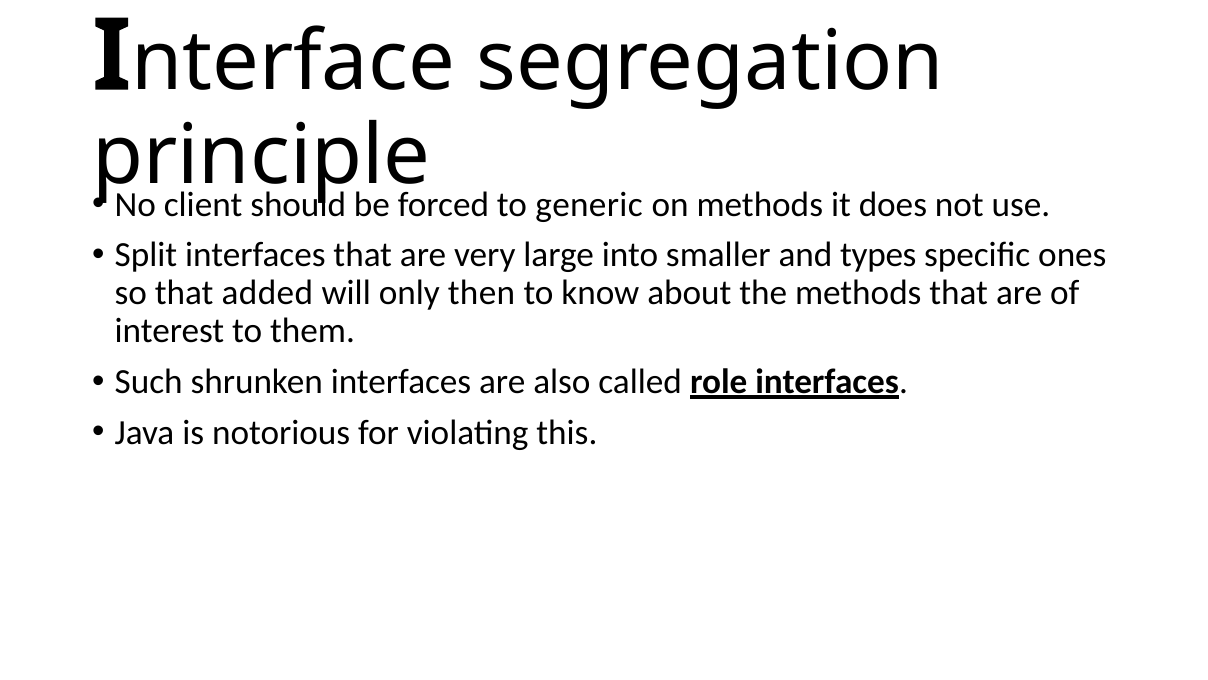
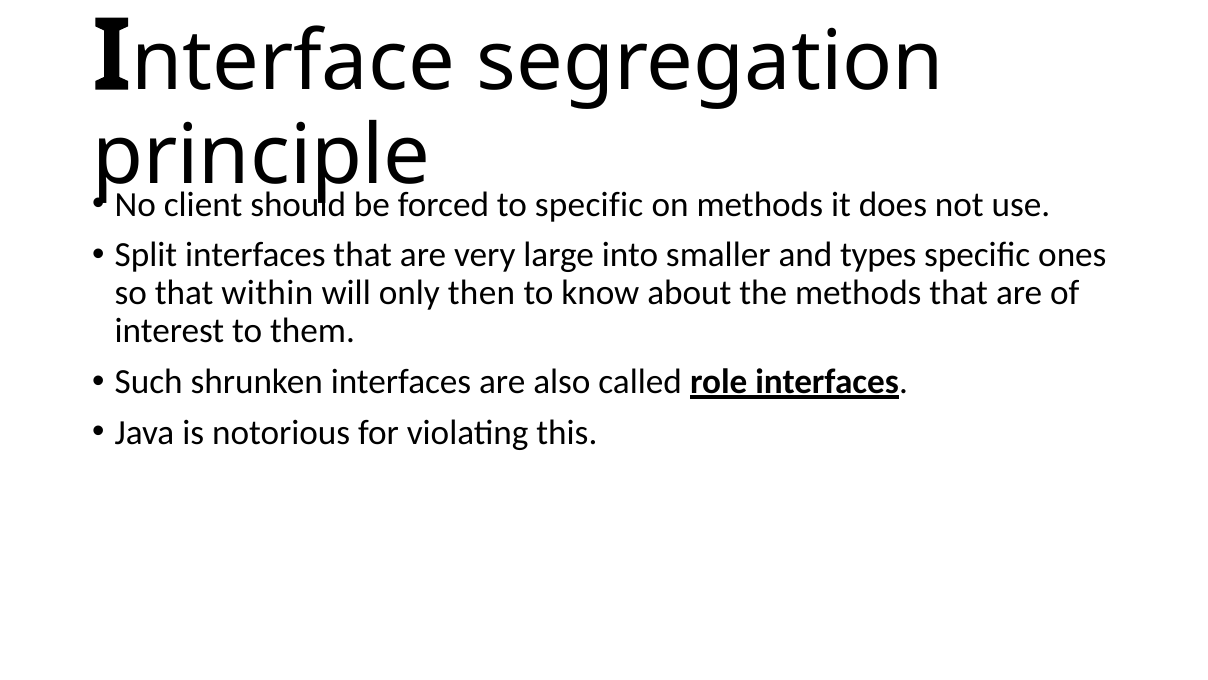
to generic: generic -> specific (589, 204)
added: added -> within (267, 293)
